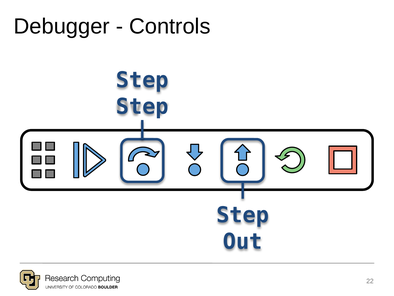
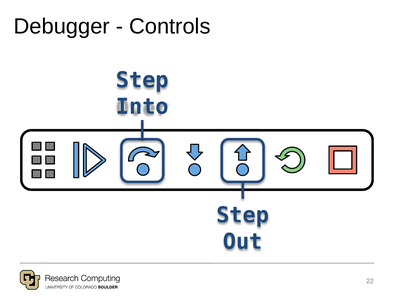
Step: Step -> Into (142, 106)
